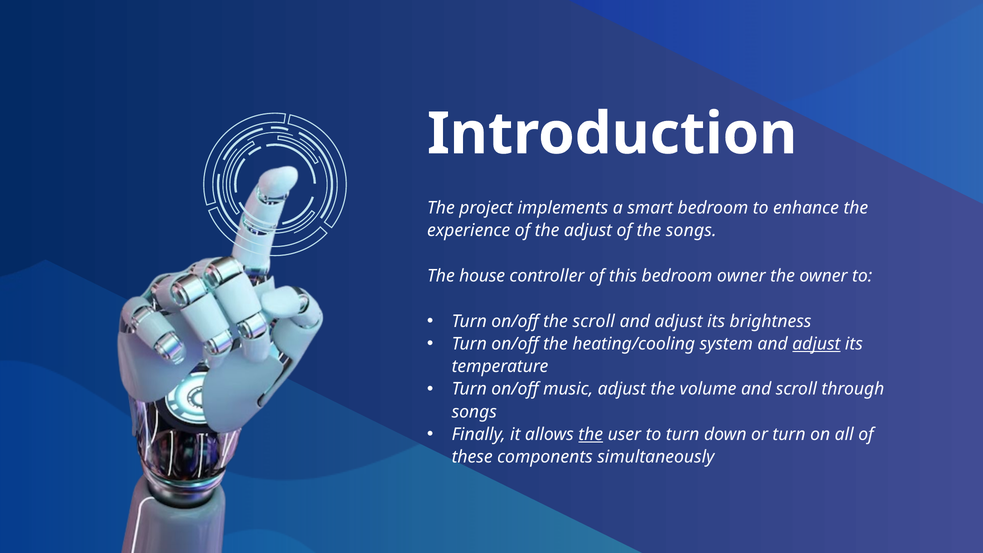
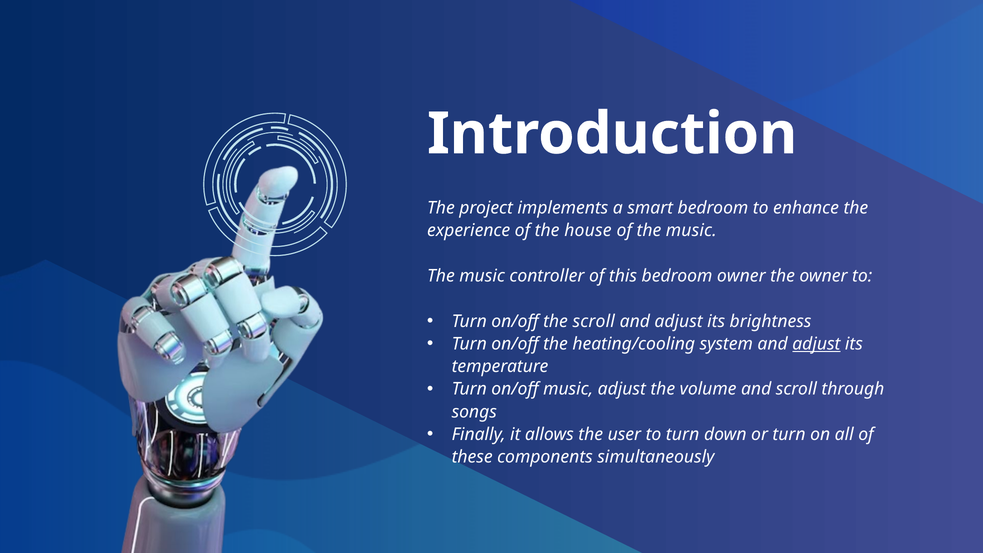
the adjust: adjust -> house (588, 231)
of the songs: songs -> music (691, 231)
house: house -> music (482, 276)
the underline: present -> none (591, 434)
